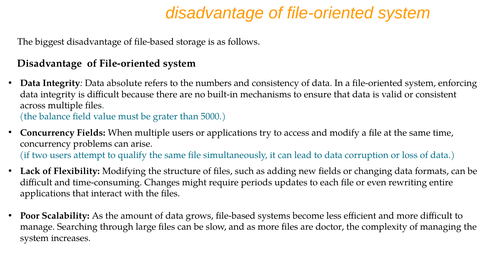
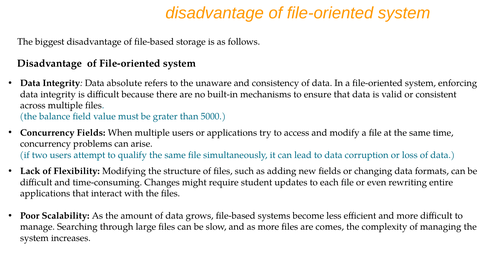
numbers: numbers -> unaware (214, 83)
periods: periods -> student (257, 182)
doctor: doctor -> comes (330, 227)
